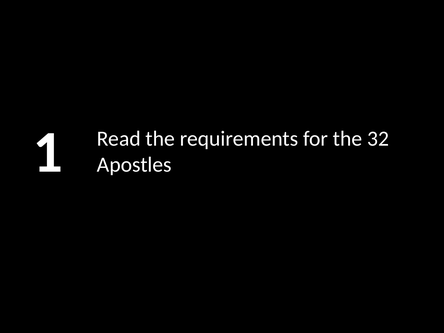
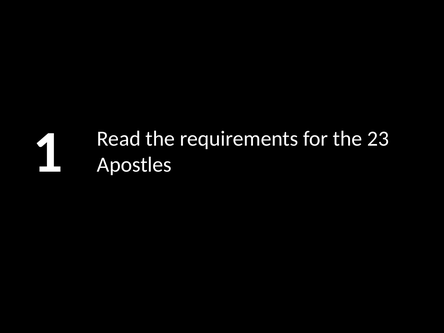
32: 32 -> 23 (378, 139)
